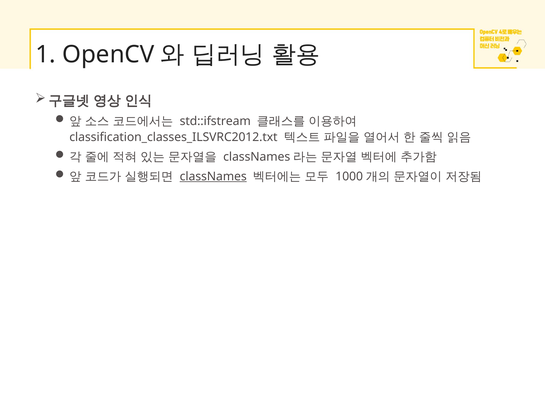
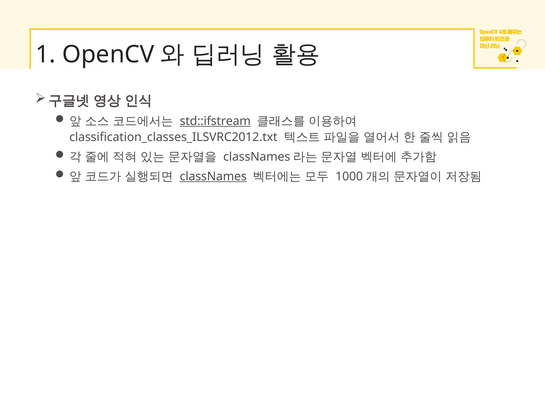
std::ifstream underline: none -> present (215, 121)
